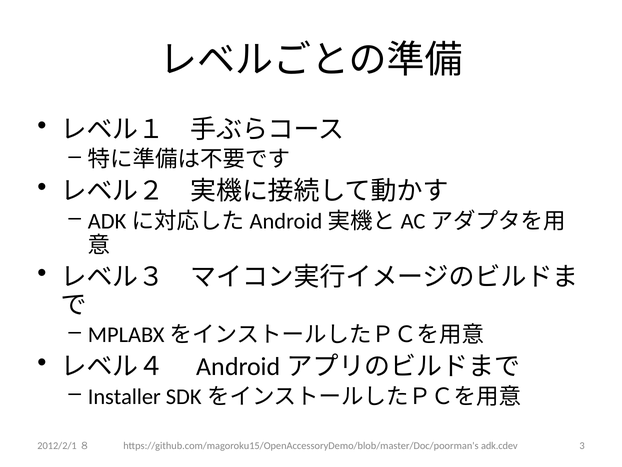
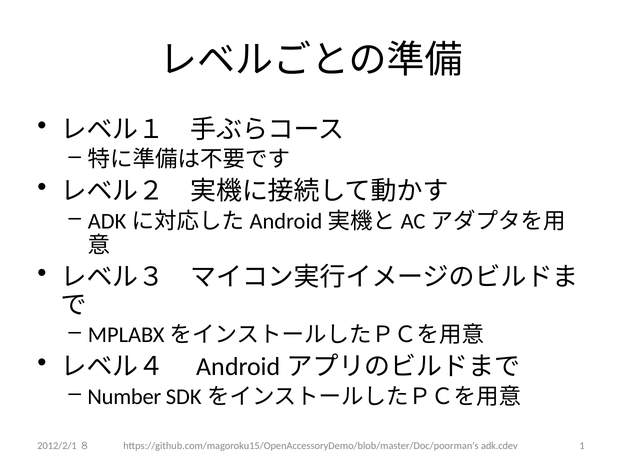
Installer: Installer -> Number (124, 396)
3: 3 -> 1 (582, 445)
